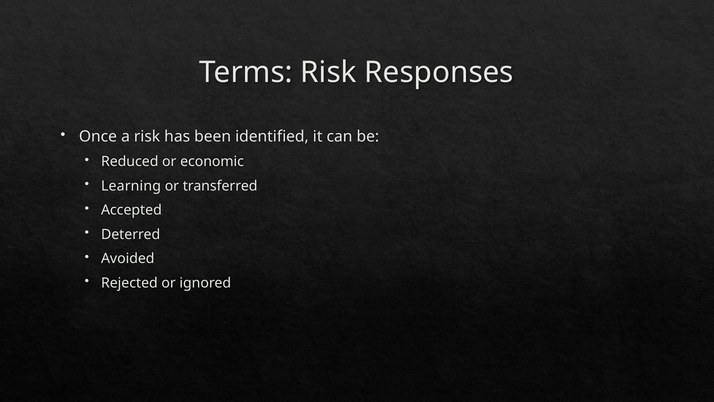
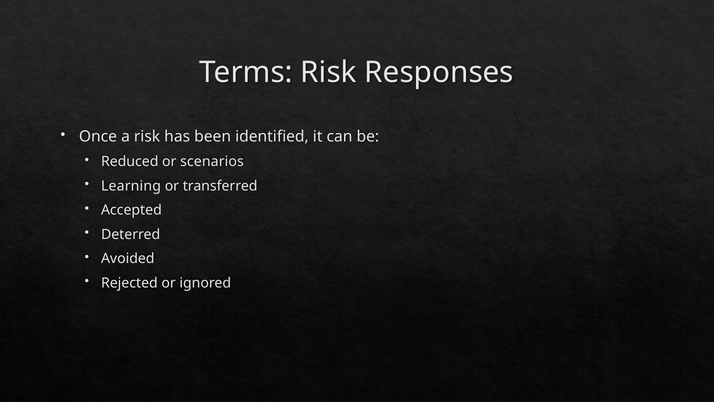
economic: economic -> scenarios (212, 162)
